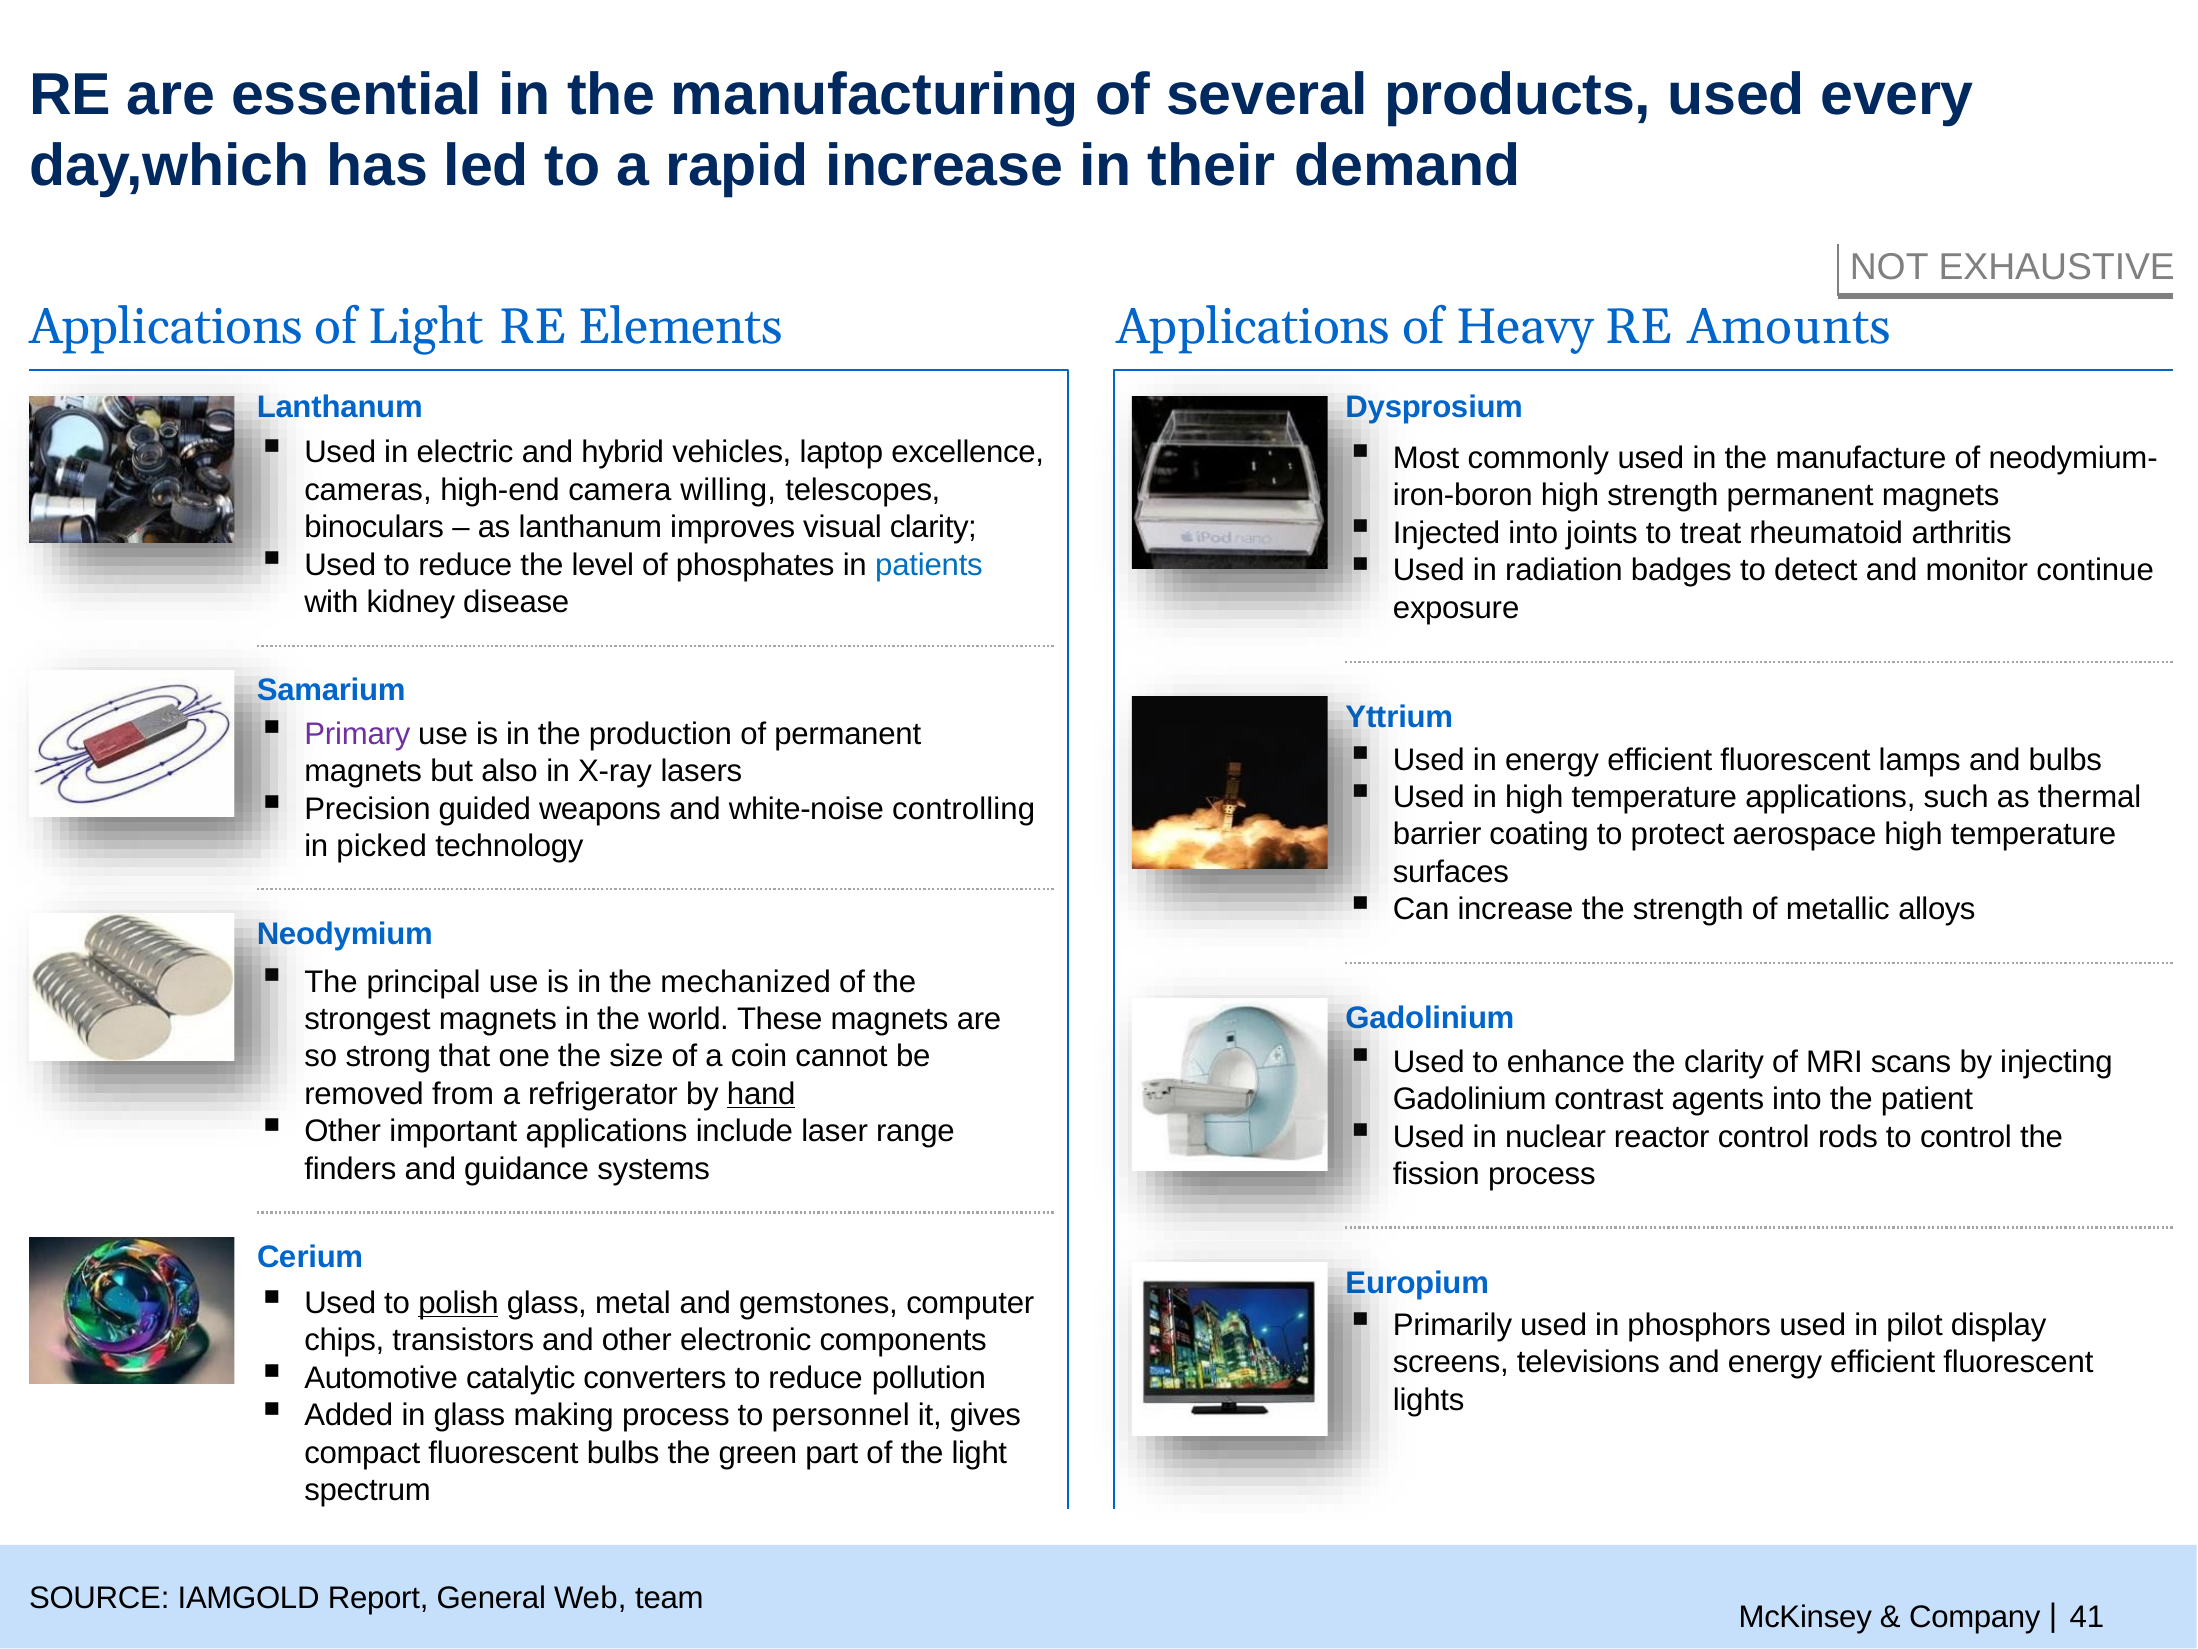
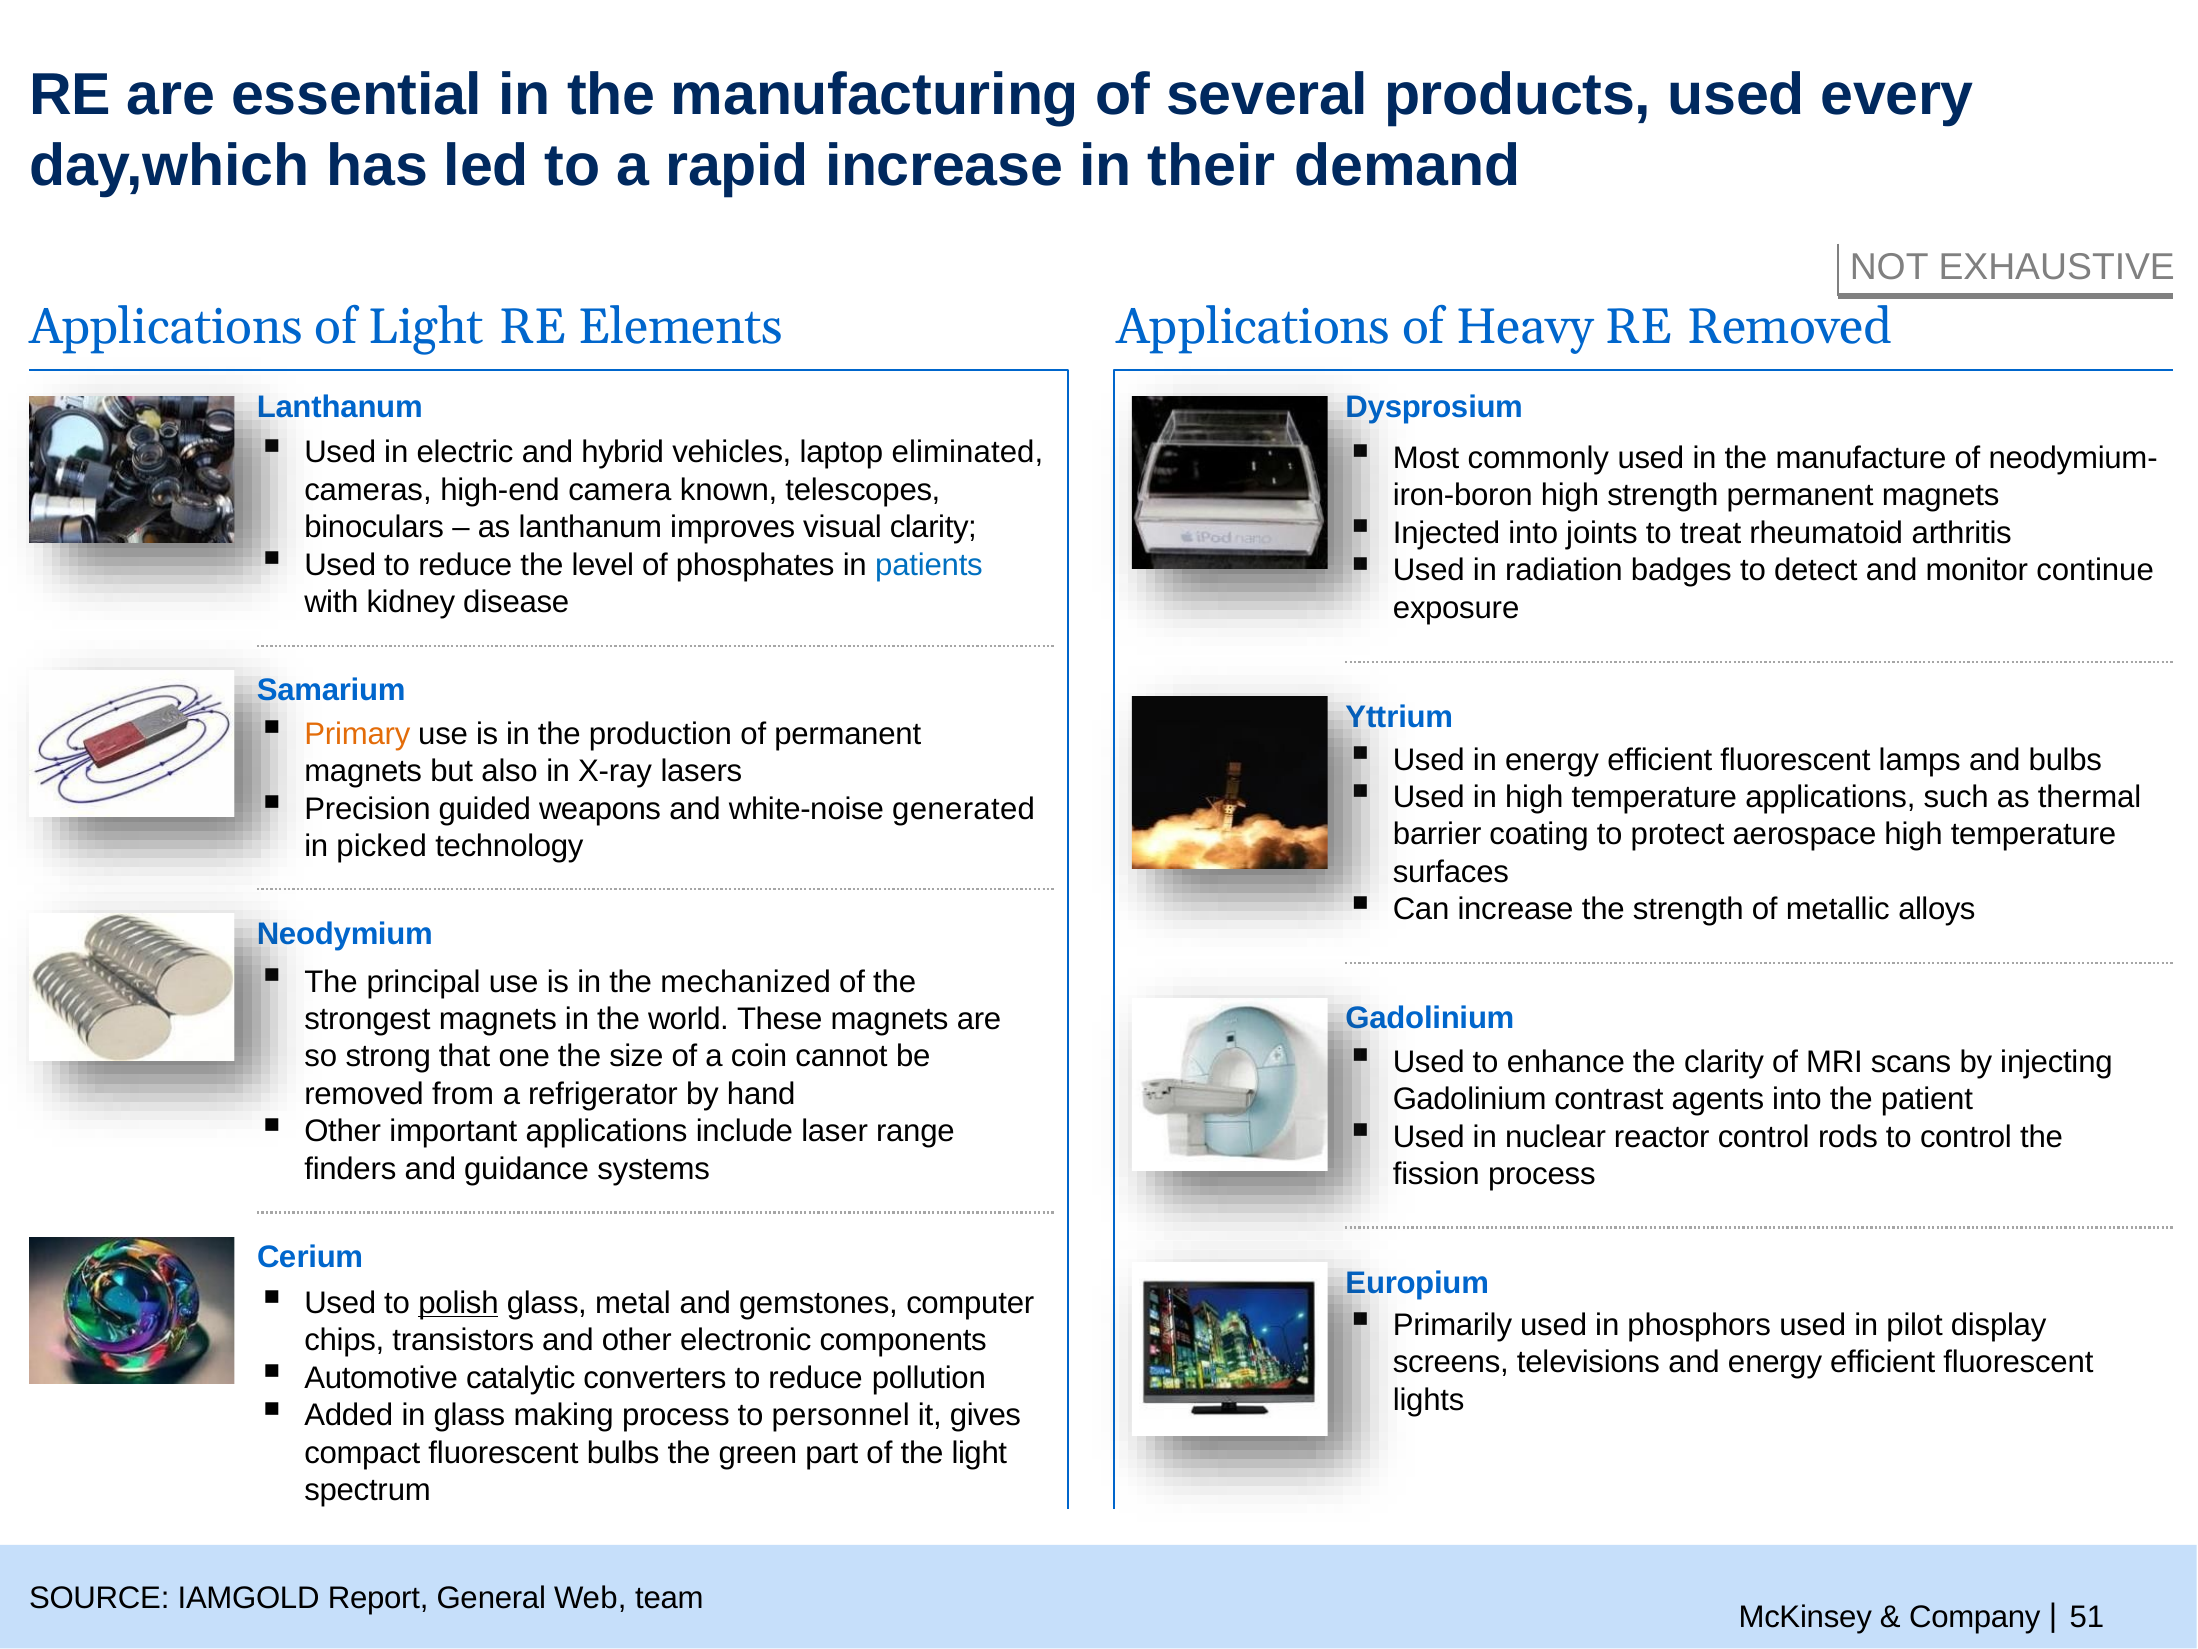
RE Amounts: Amounts -> Removed (1790, 327)
excellence: excellence -> eliminated (968, 453)
willing: willing -> known (729, 490)
Primary colour: purple -> orange (357, 734)
controlling: controlling -> generated (964, 809)
hand underline: present -> none (761, 1094)
41: 41 -> 51 (2087, 1617)
